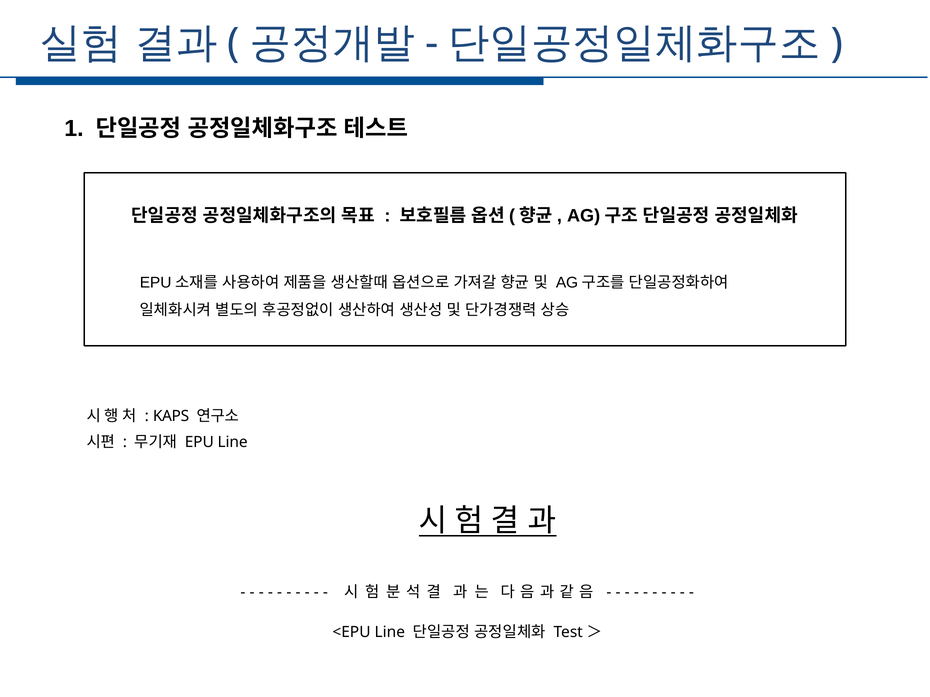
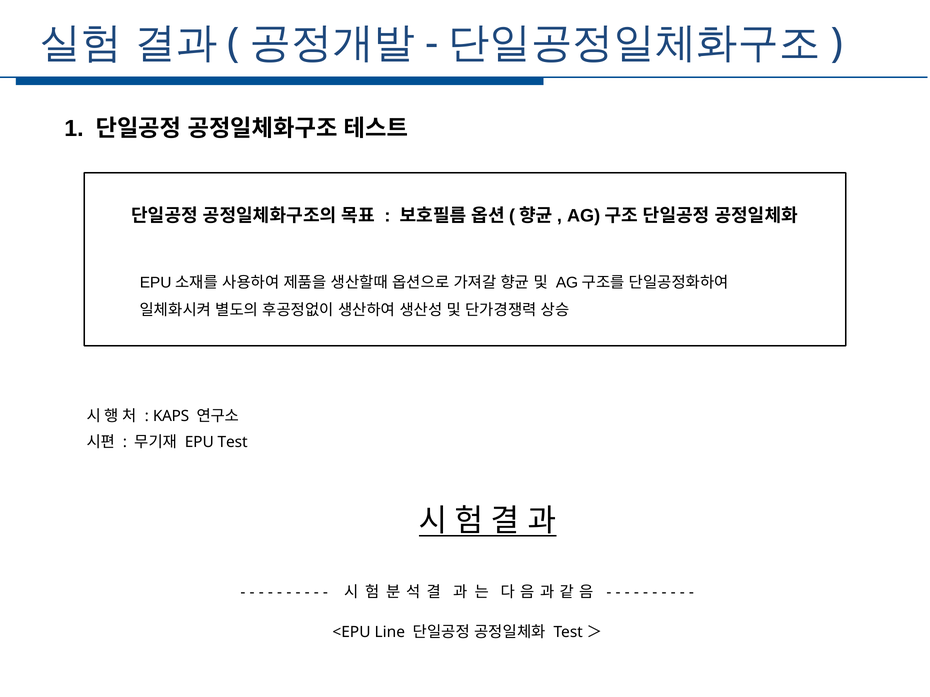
EPU Line: Line -> Test (233, 442)
